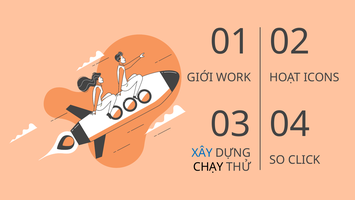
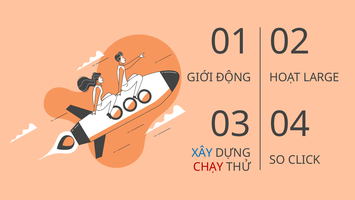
WORK: WORK -> ĐỘNG (234, 77)
ICONS: ICONS -> LARGE (321, 77)
CHẠY colour: black -> red (208, 167)
